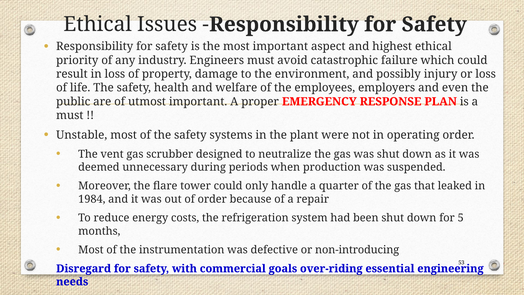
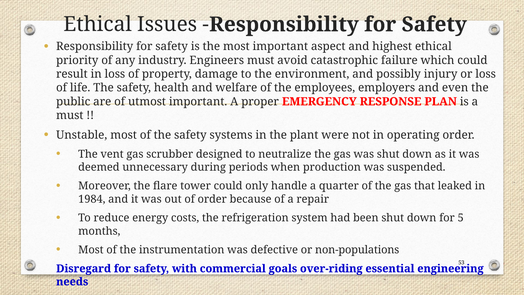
non-introducing: non-introducing -> non-populations (357, 250)
